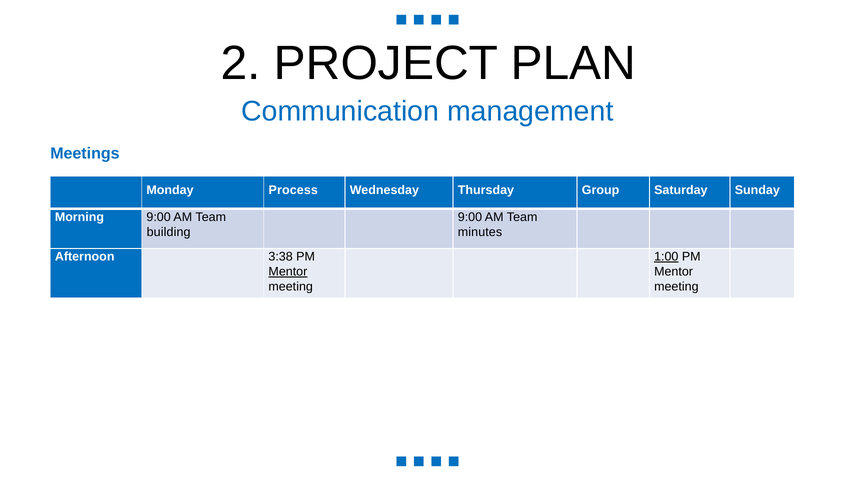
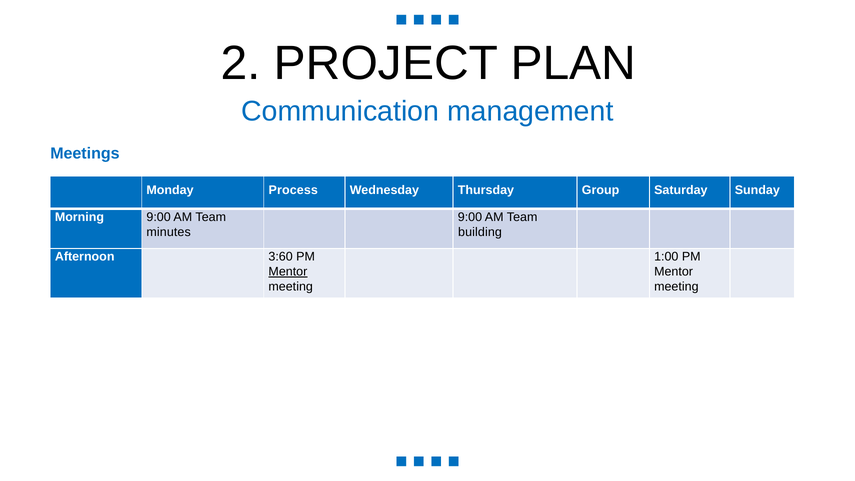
building: building -> minutes (169, 232)
minutes: minutes -> building (480, 232)
3:38: 3:38 -> 3:60 (281, 257)
1:00 underline: present -> none (666, 257)
